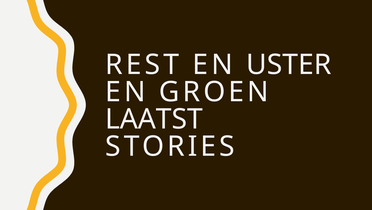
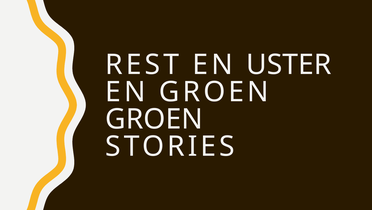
LAATST: LAATST -> GROEN (154, 119)
